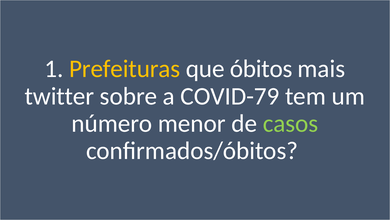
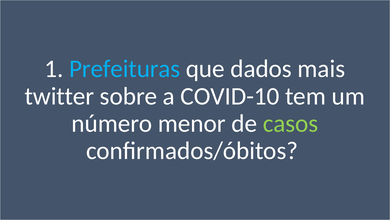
Prefeituras colour: yellow -> light blue (125, 69)
óbitos: óbitos -> dados (261, 69)
COVID-79: COVID-79 -> COVID-10 (230, 96)
